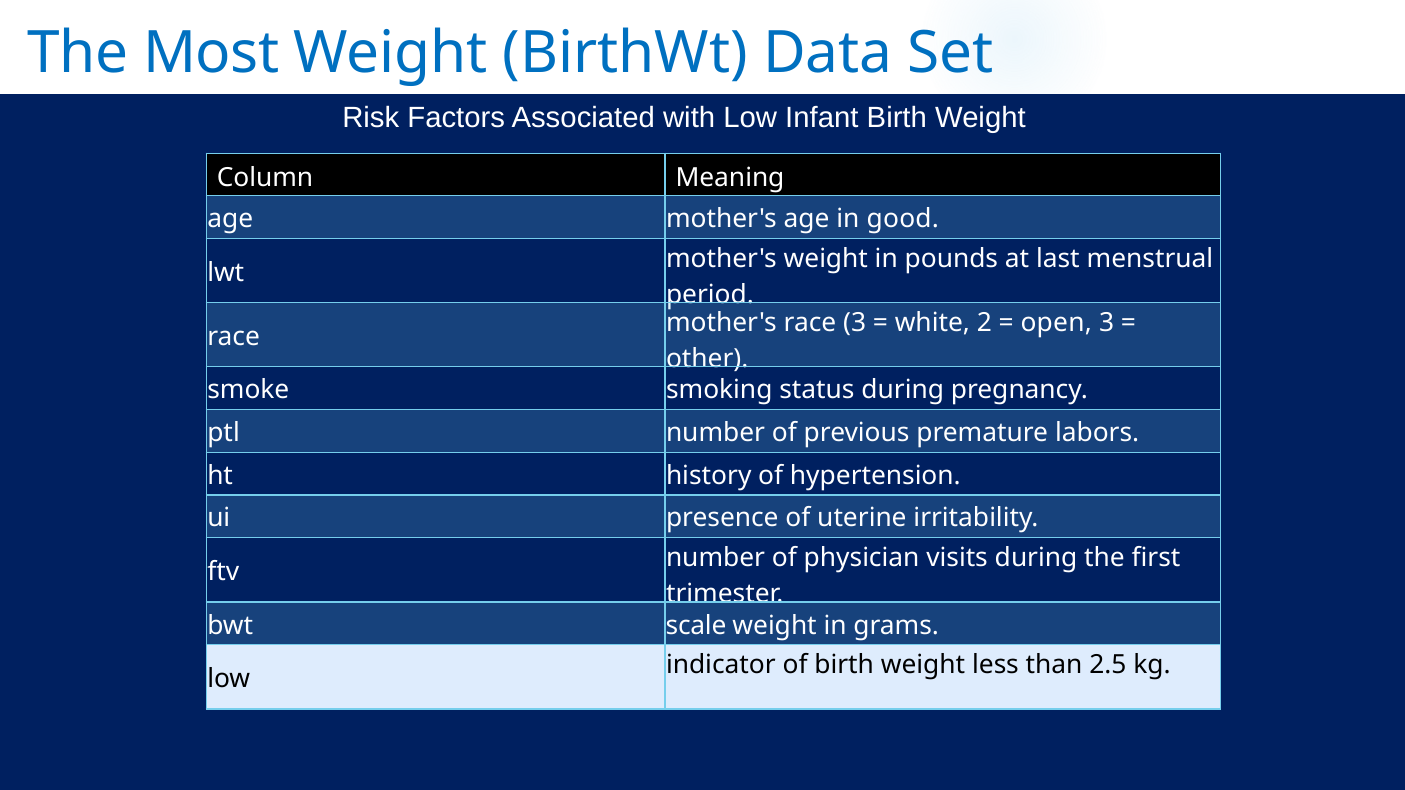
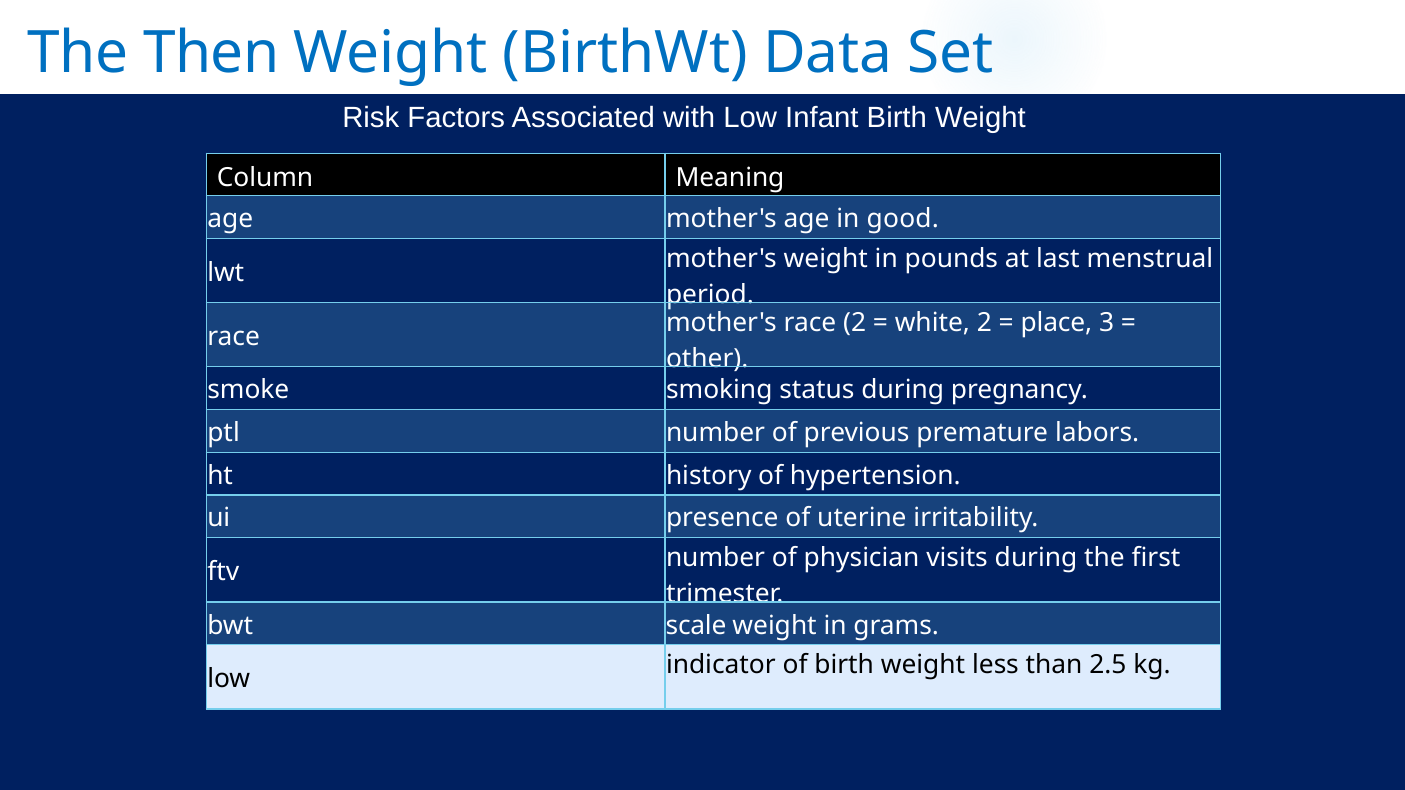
Most: Most -> Then (211, 53)
race 3: 3 -> 2 (855, 323)
open: open -> place (1056, 323)
